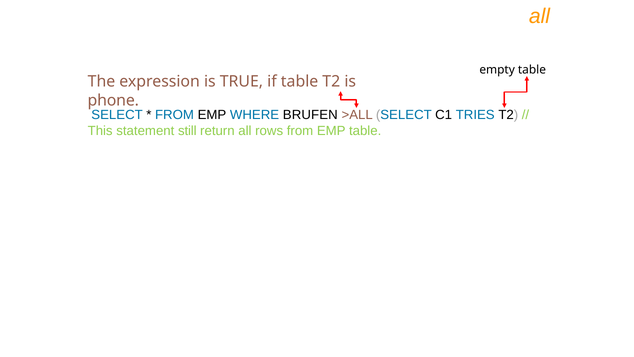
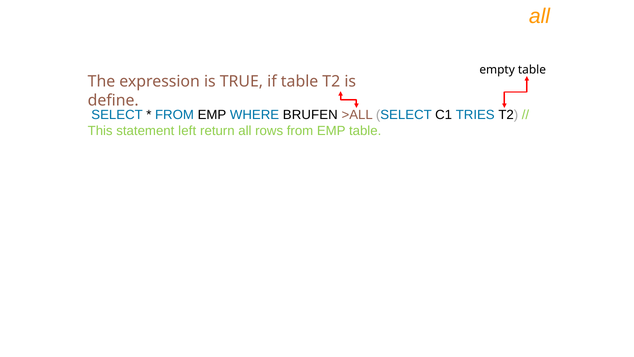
phone: phone -> define (113, 101)
still: still -> left (187, 131)
